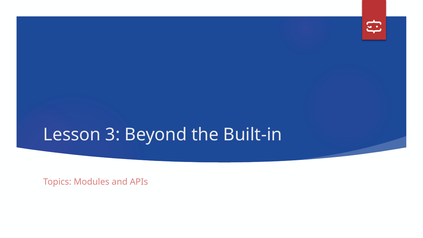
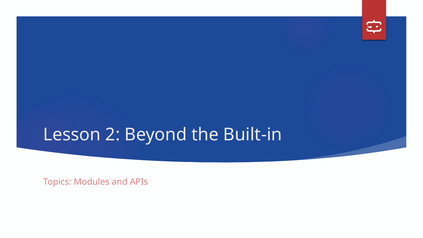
3: 3 -> 2 (113, 135)
